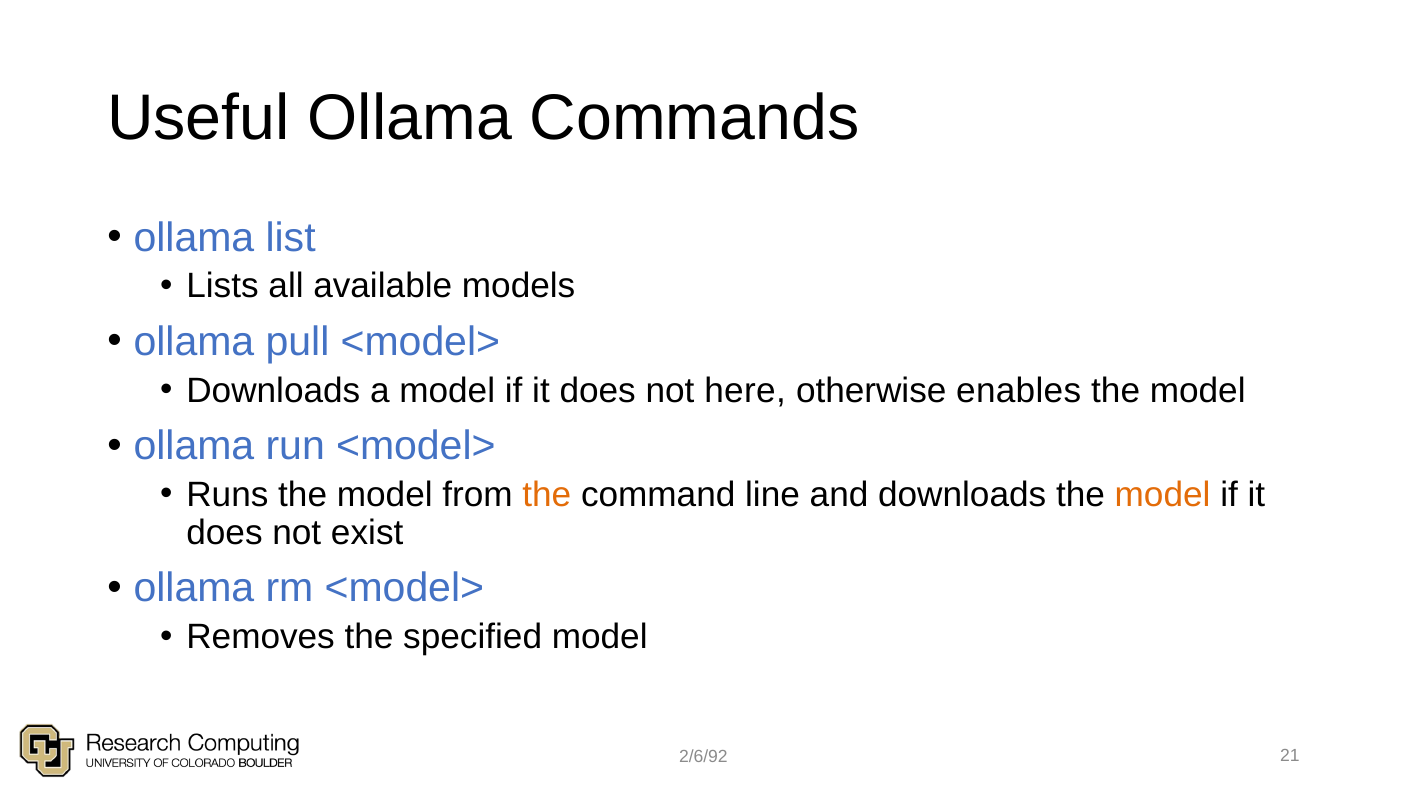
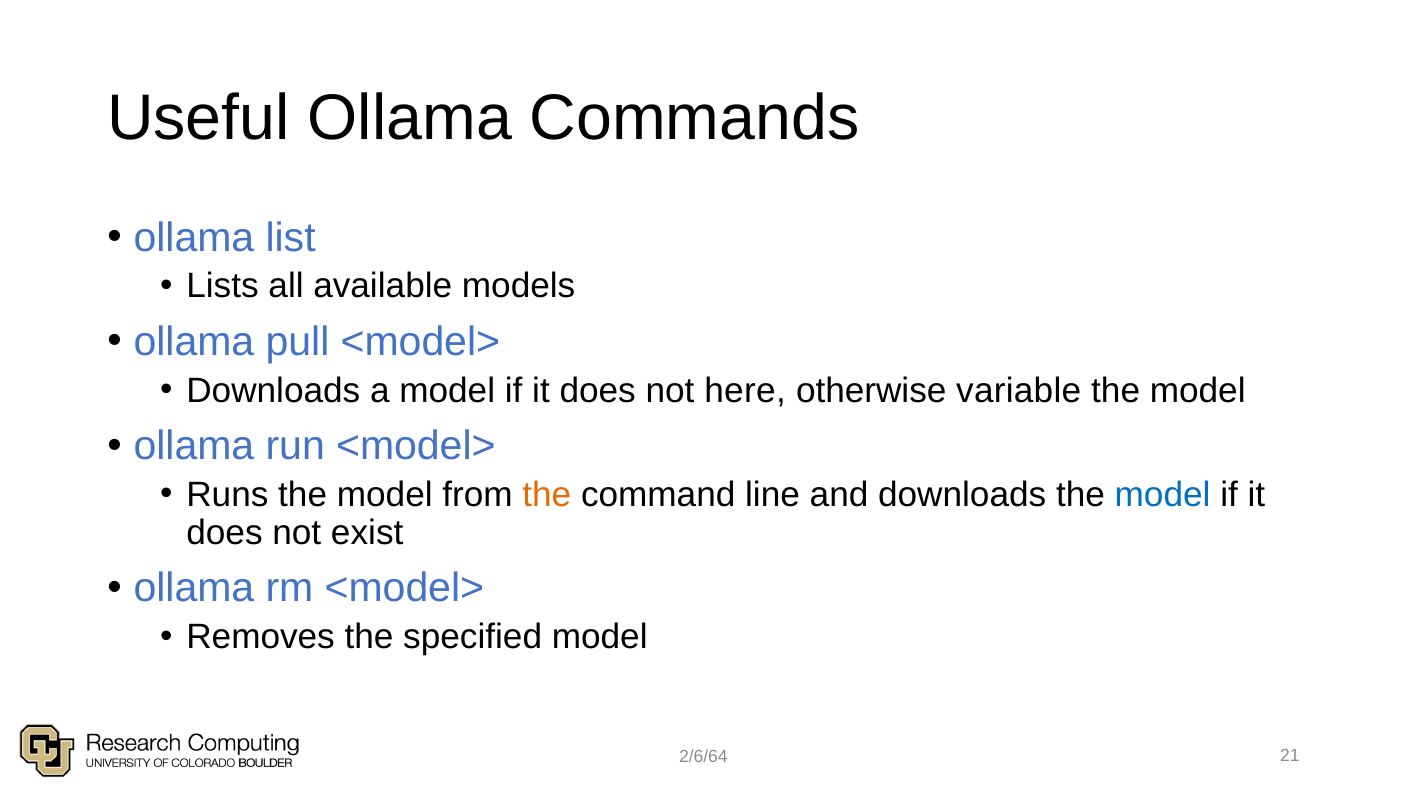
enables: enables -> variable (1019, 391)
model colour: orange -> blue (1163, 495)
2/6/92: 2/6/92 -> 2/6/64 (703, 757)
